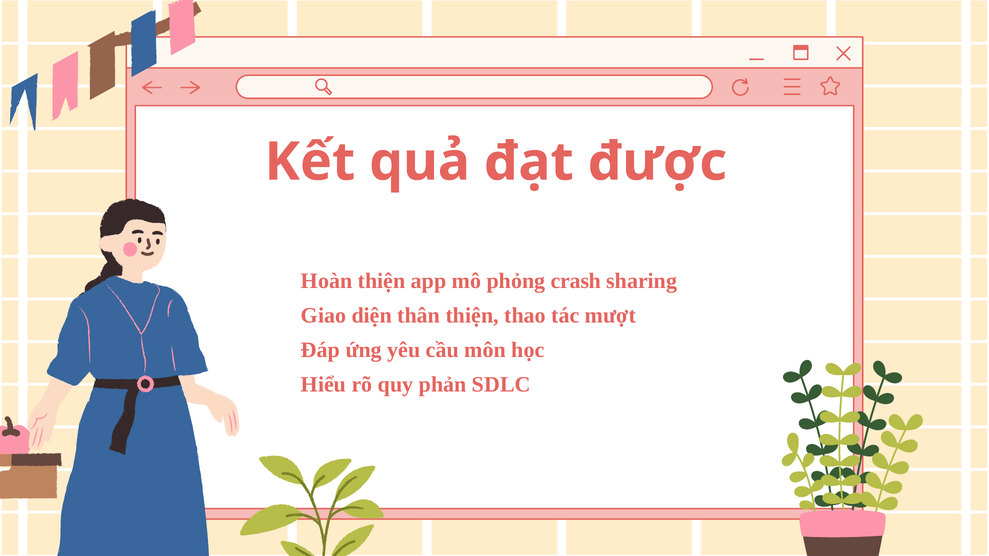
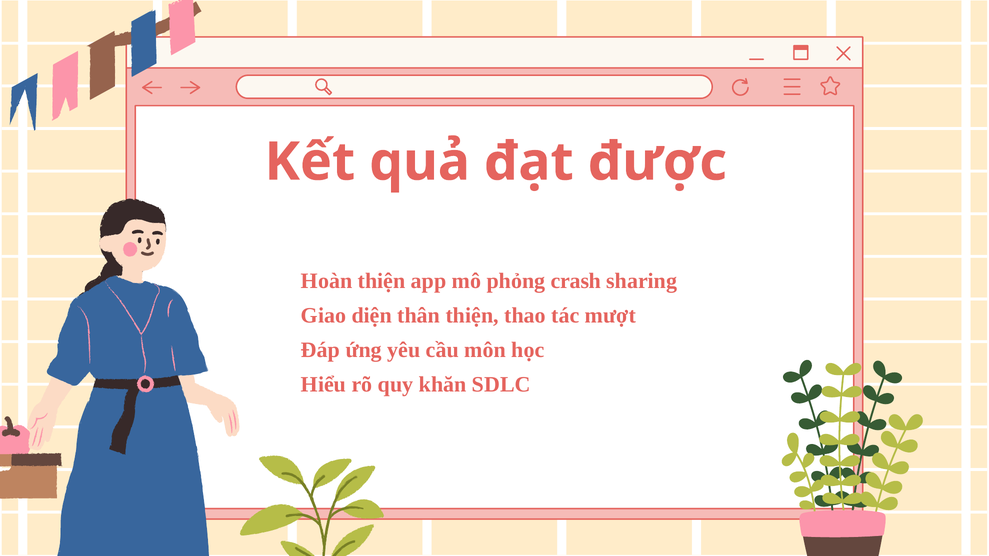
phản: phản -> khăn (443, 385)
